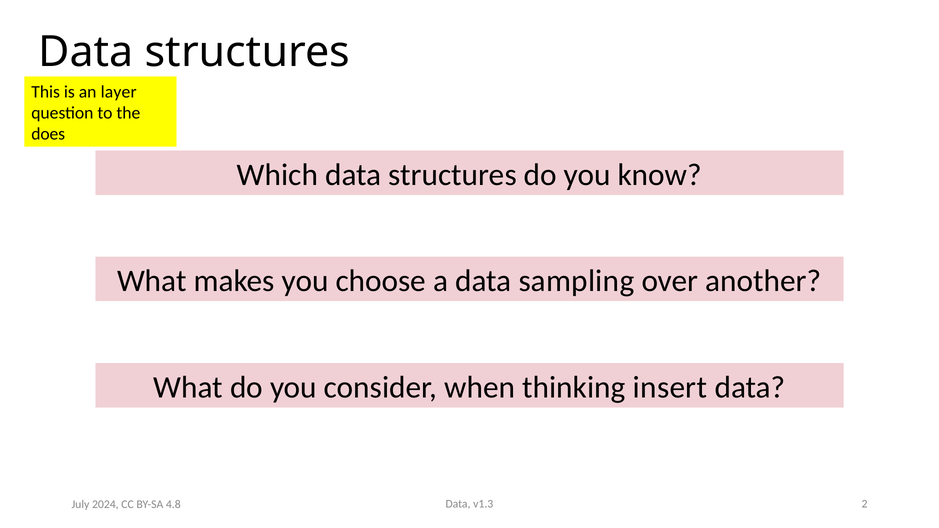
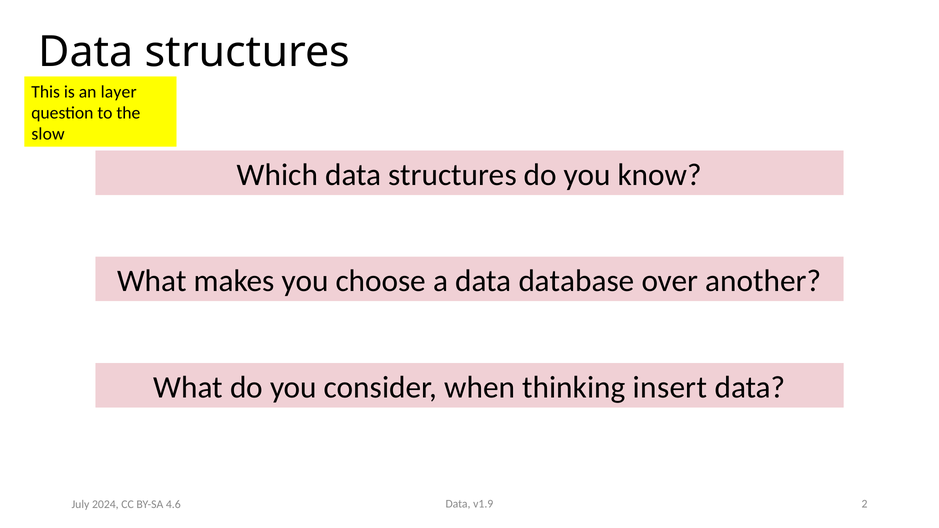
does: does -> slow (48, 134)
sampling: sampling -> database (577, 281)
v1.3: v1.3 -> v1.9 (483, 504)
4.8: 4.8 -> 4.6 (173, 504)
